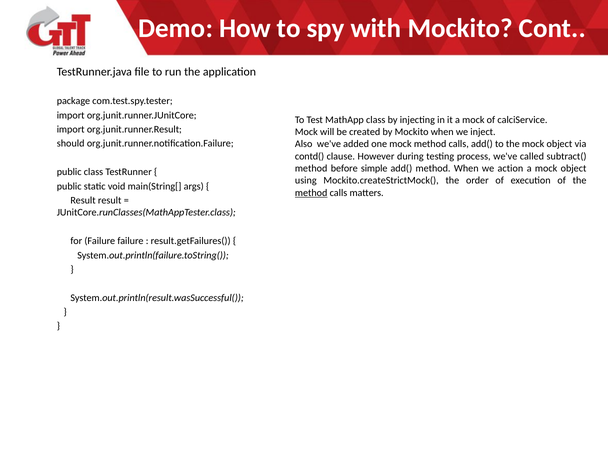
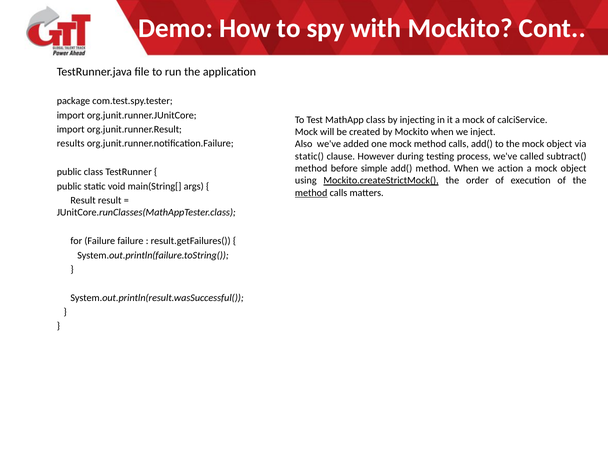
should: should -> results (71, 144)
contd(: contd( -> static( (309, 156)
Mockito.createStrictMock( underline: none -> present (381, 181)
